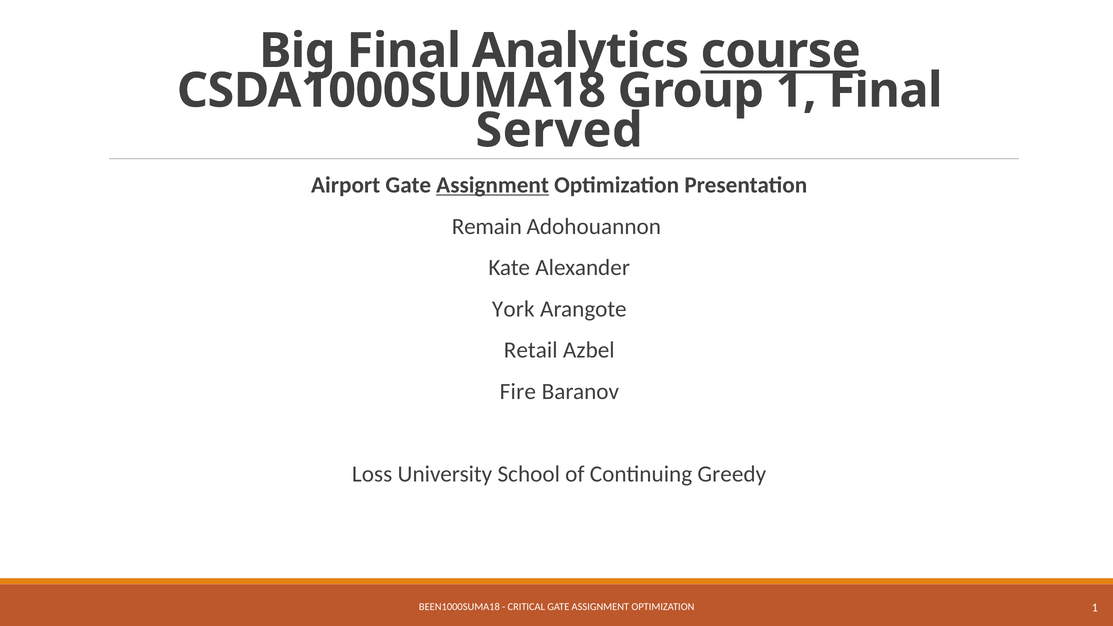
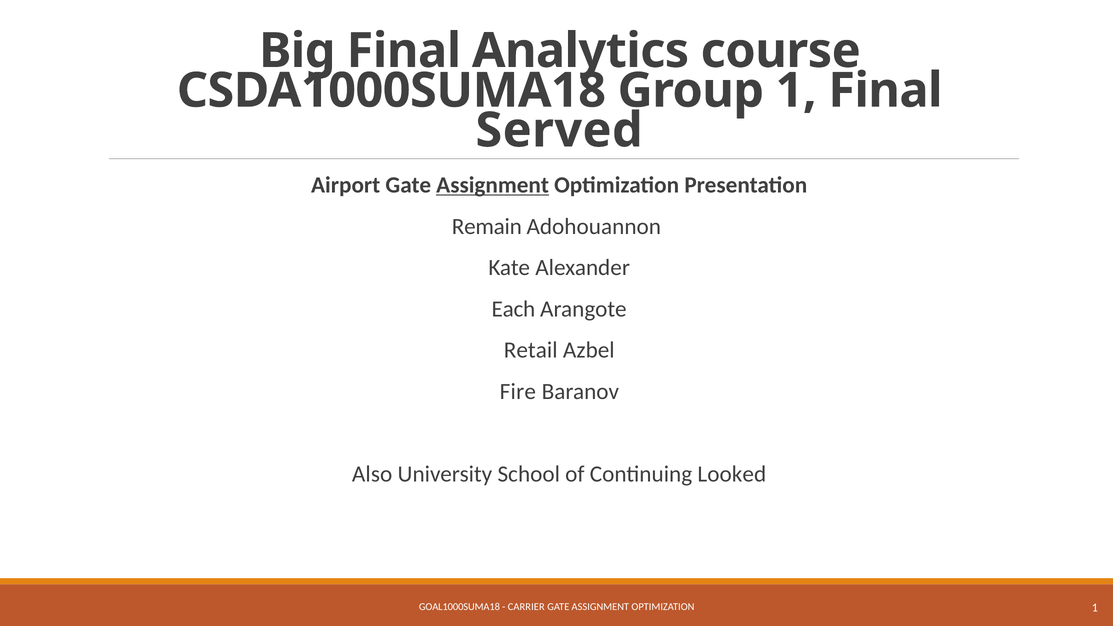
course underline: present -> none (781, 51)
York: York -> Each (513, 309)
Loss: Loss -> Also (372, 474)
Greedy: Greedy -> Looked (732, 474)
BEEN1000SUMA18: BEEN1000SUMA18 -> GOAL1000SUMA18 (459, 607)
CRITICAL: CRITICAL -> CARRIER (526, 607)
